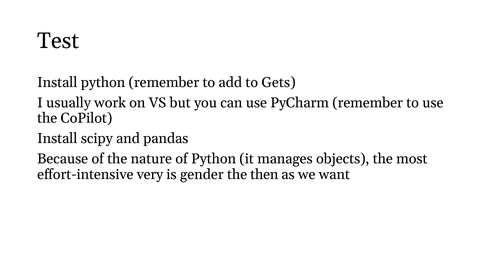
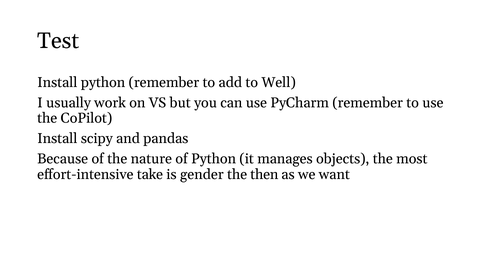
Gets: Gets -> Well (279, 83)
very: very -> take (150, 175)
